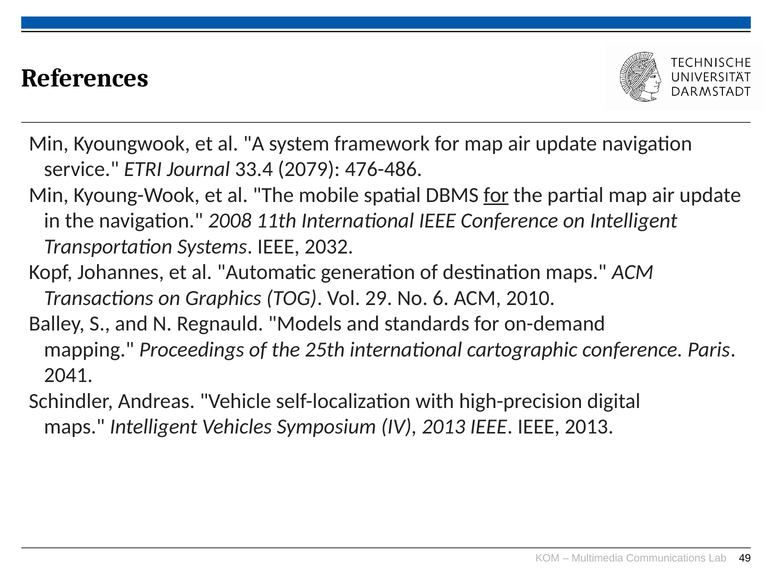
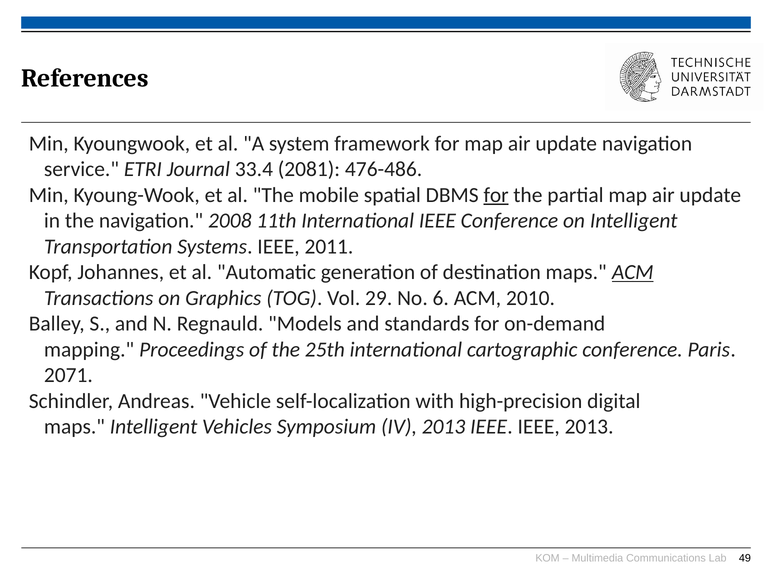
2079: 2079 -> 2081 (309, 169)
2032: 2032 -> 2011 (329, 246)
ACM underline: none -> present (633, 272)
2041: 2041 -> 2071 (68, 375)
